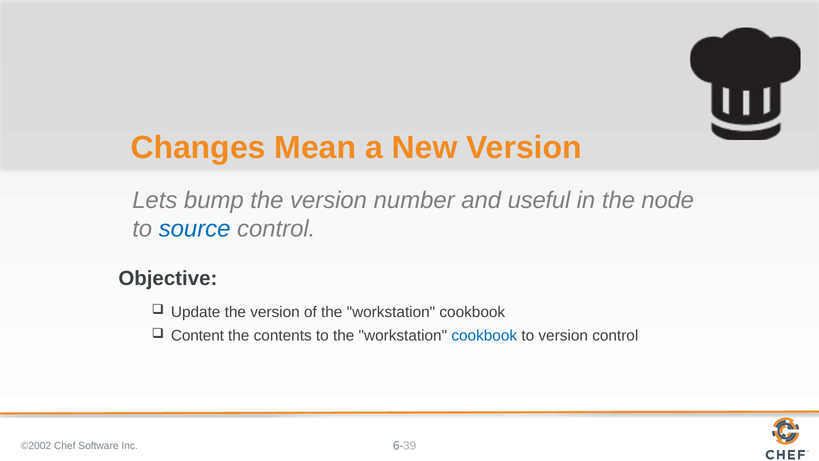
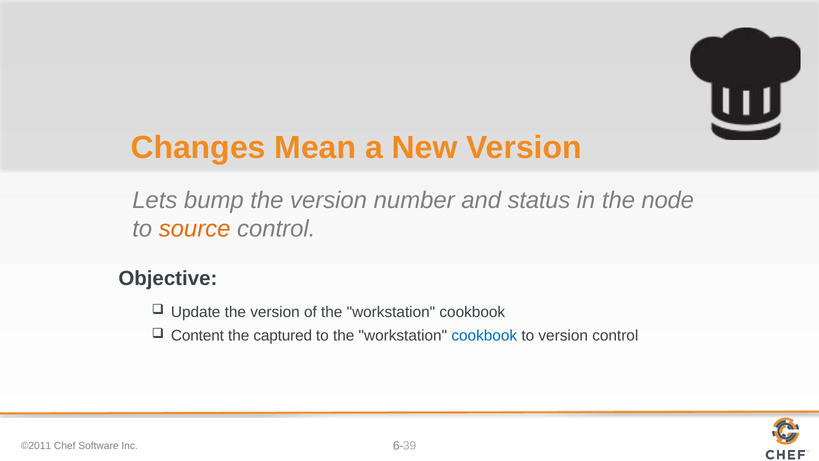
useful: useful -> status (539, 200)
source colour: blue -> orange (195, 229)
contents: contents -> captured (283, 336)
©2002: ©2002 -> ©2011 (36, 446)
